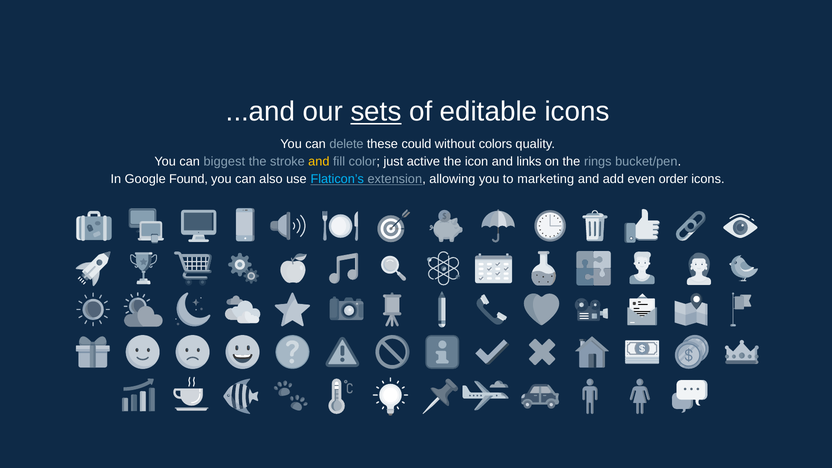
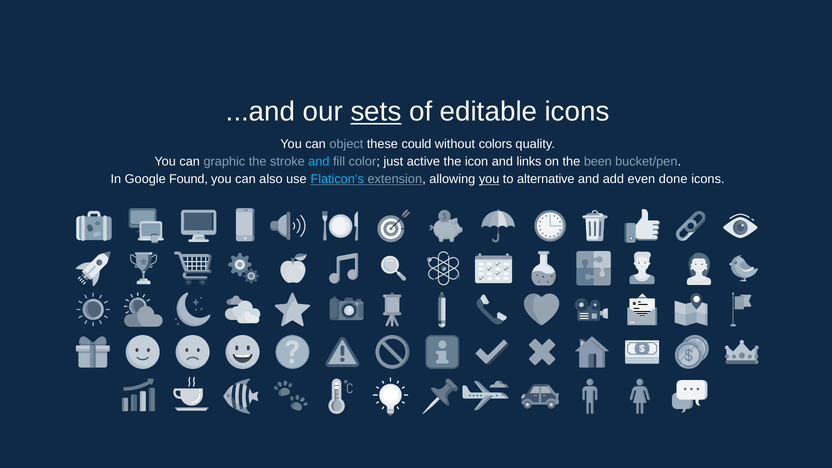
delete: delete -> object (346, 144)
biggest: biggest -> graphic (224, 162)
and colour: yellow -> light blue (319, 162)
rings: rings -> been (598, 162)
you underline: none -> present (489, 179)
marketing: marketing -> alternative (546, 179)
order: order -> done (673, 179)
